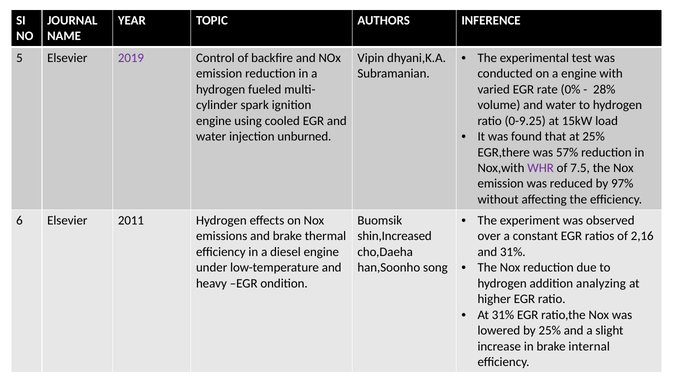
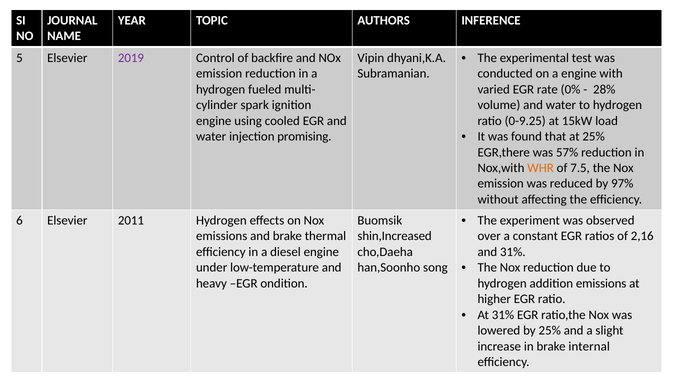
unburned: unburned -> promising (304, 137)
WHR colour: purple -> orange (541, 168)
addition analyzing: analyzing -> emissions (601, 283)
